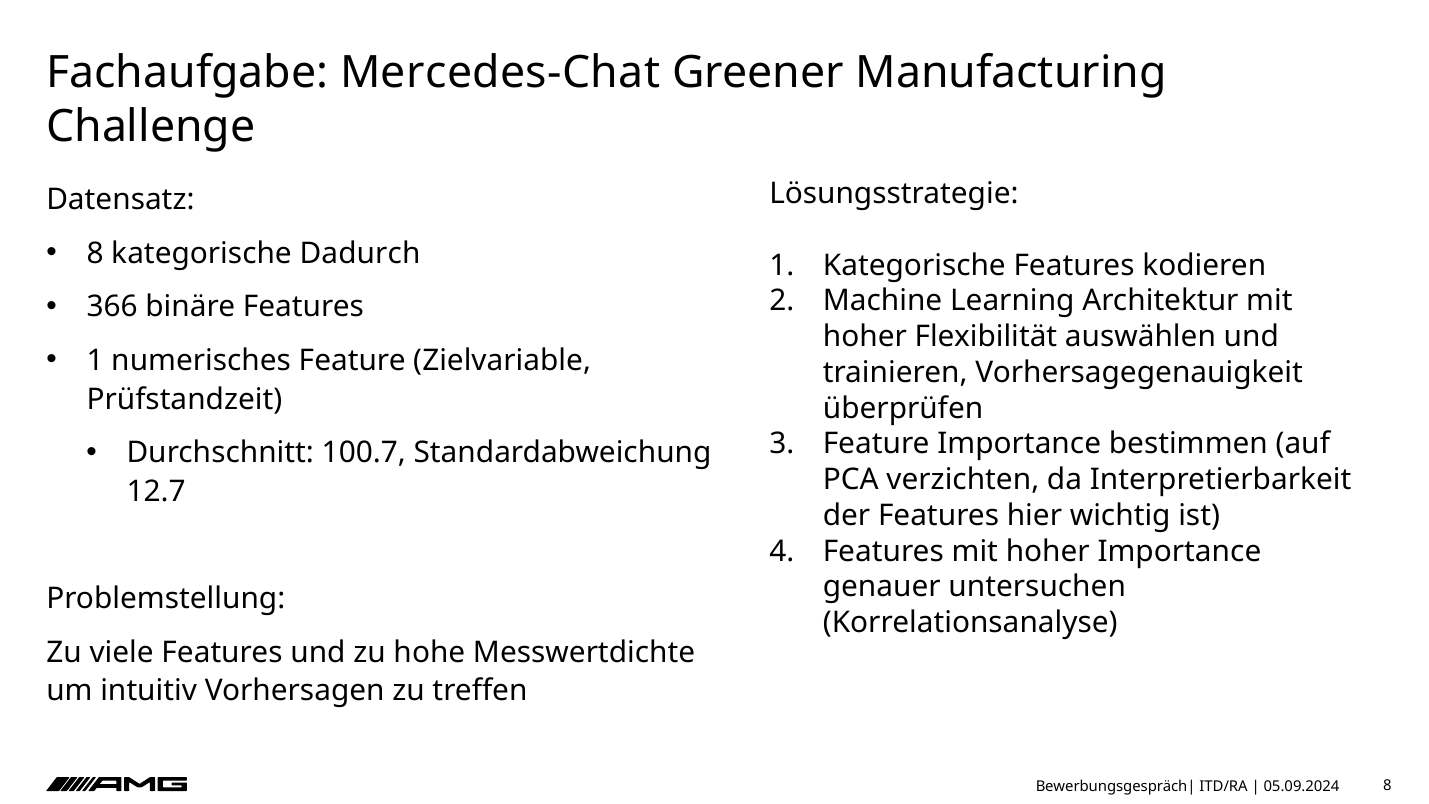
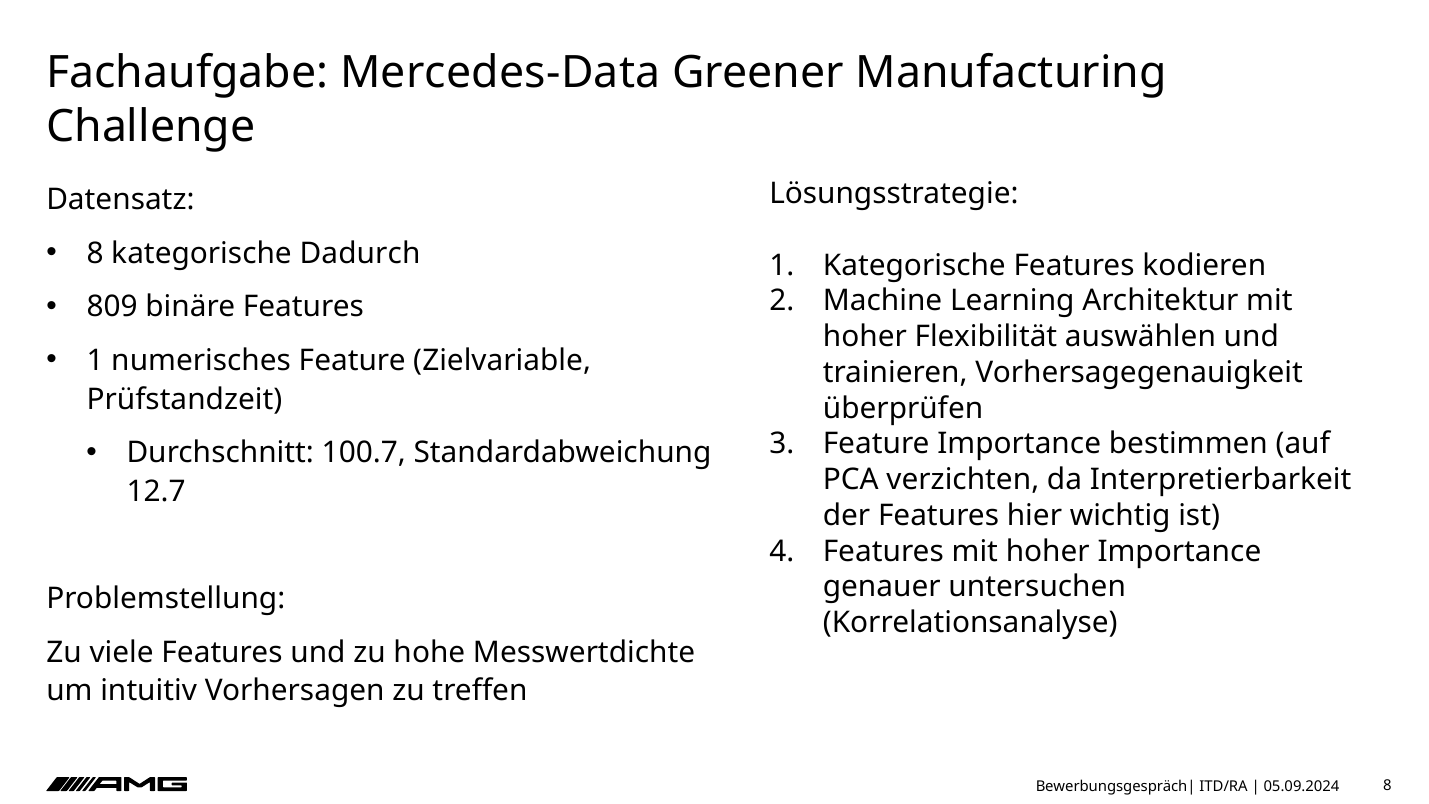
Mercedes-Chat: Mercedes-Chat -> Mercedes-Data (500, 73)
366: 366 -> 809 (112, 307)
